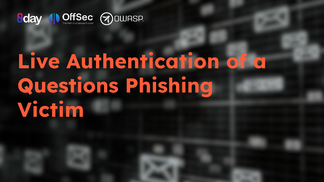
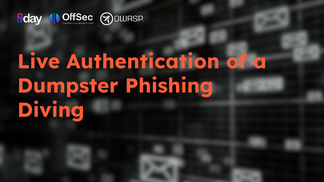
Questions: Questions -> Dumpster (68, 86)
Victim: Victim -> Diving (51, 110)
